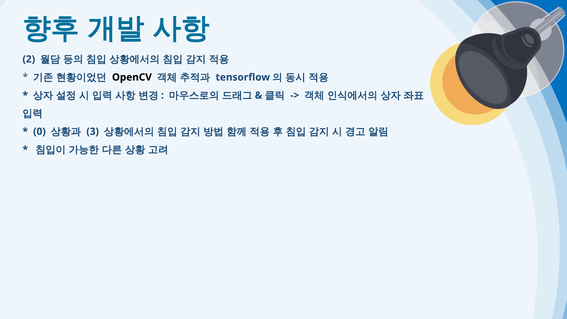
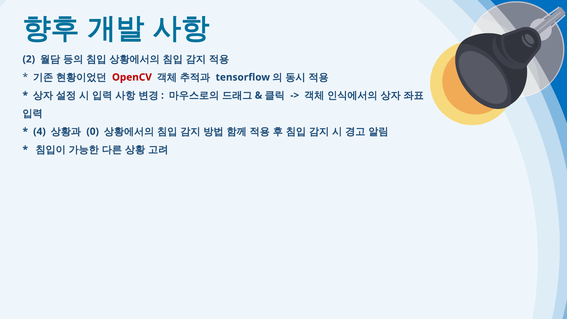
OpenCV colour: black -> red (132, 77)
0: 0 -> 4 (39, 131)
3: 3 -> 0 (93, 131)
